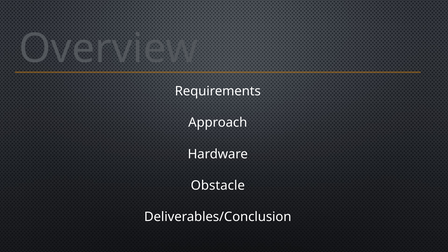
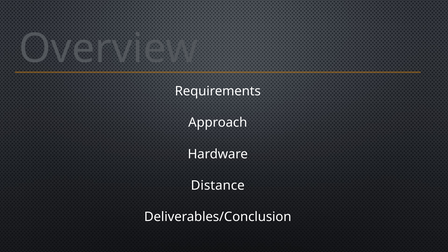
Obstacle: Obstacle -> Distance (218, 185)
